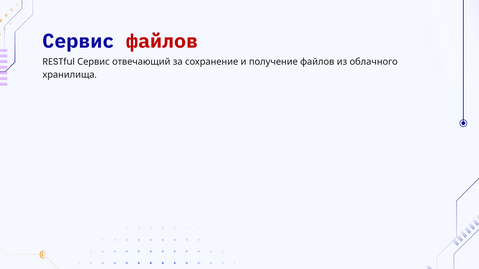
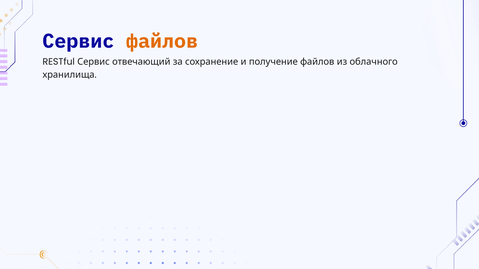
файлов colour: red -> orange (162, 41)
